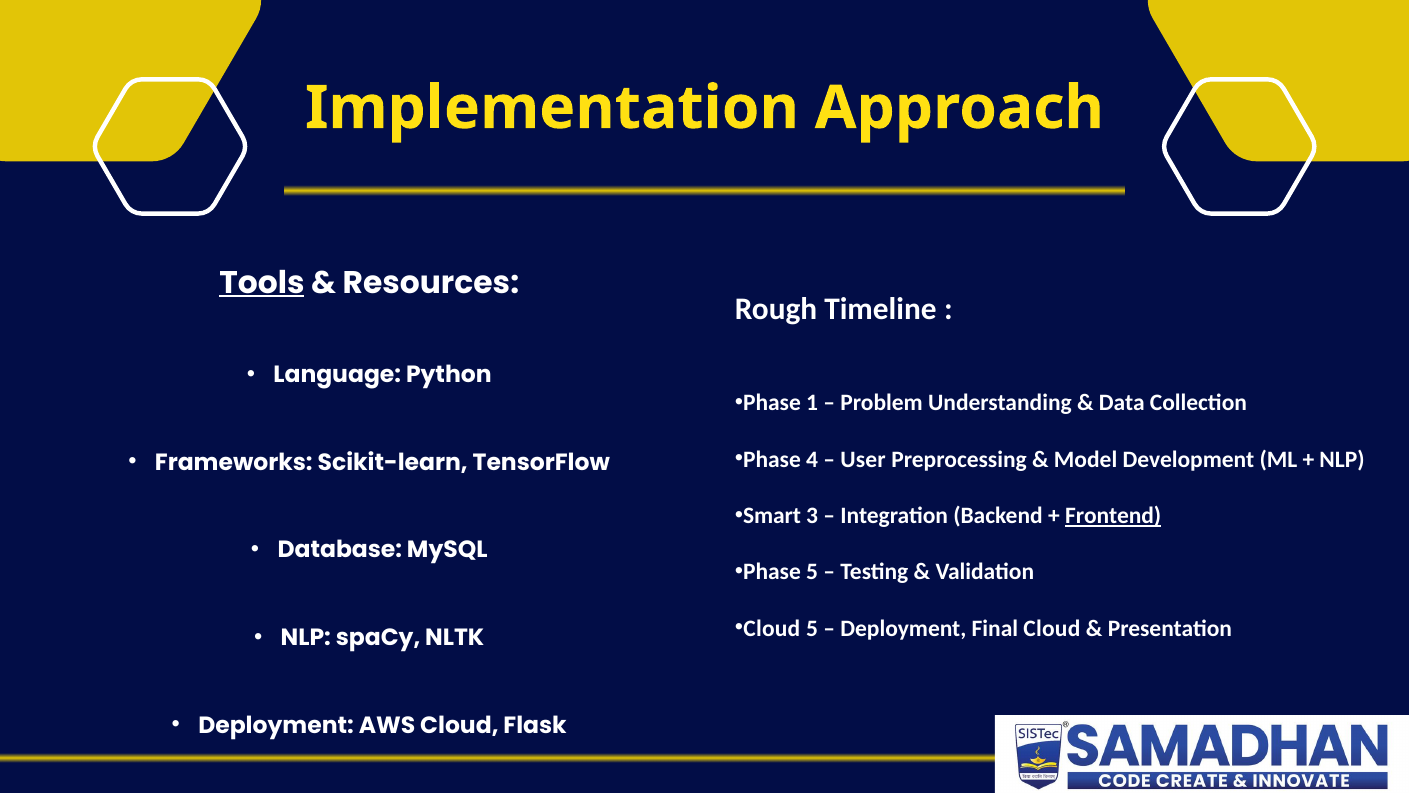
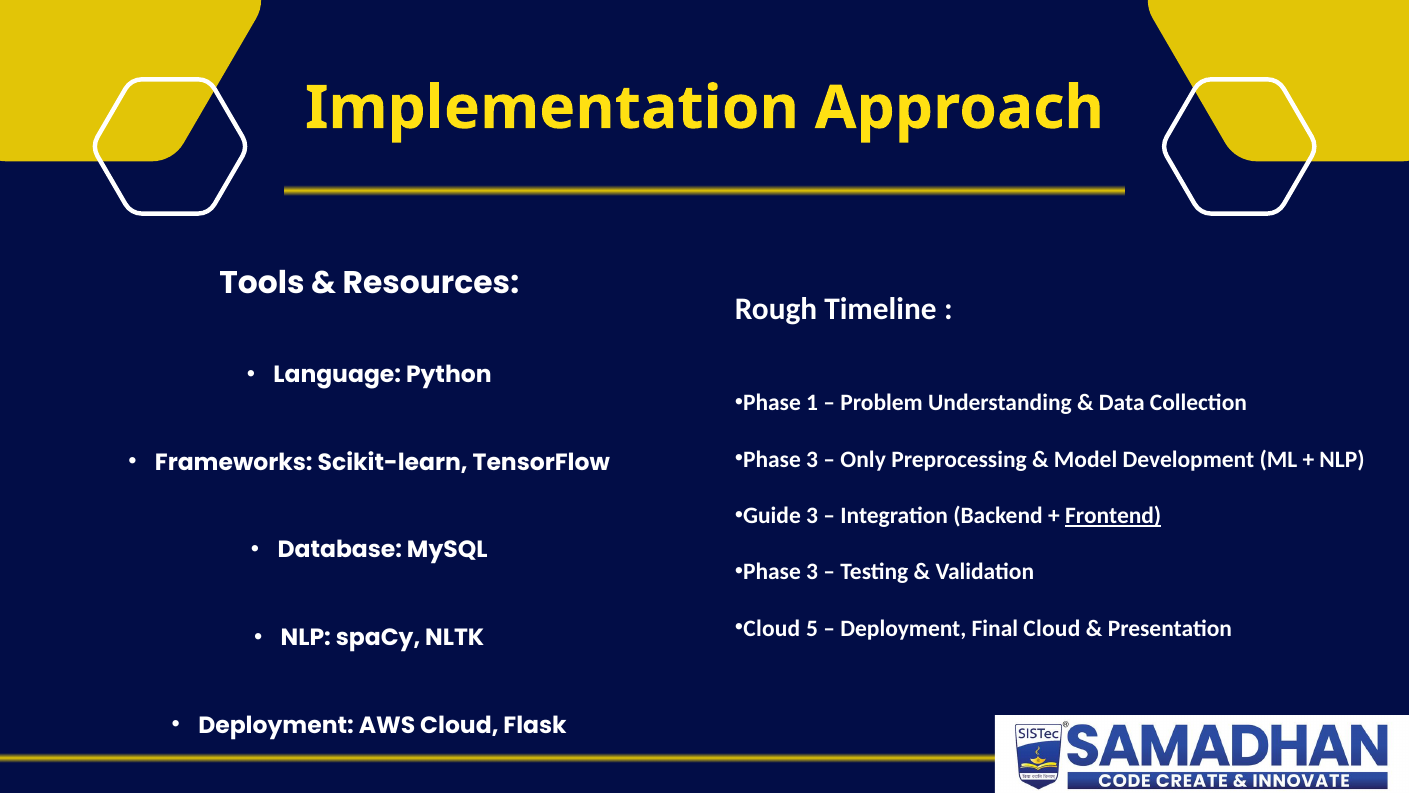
Tools underline: present -> none (262, 283)
4: 4 -> 3 (812, 459)
User: User -> Only (863, 459)
Smart: Smart -> Guide (772, 515)
5: 5 -> 3 (812, 572)
